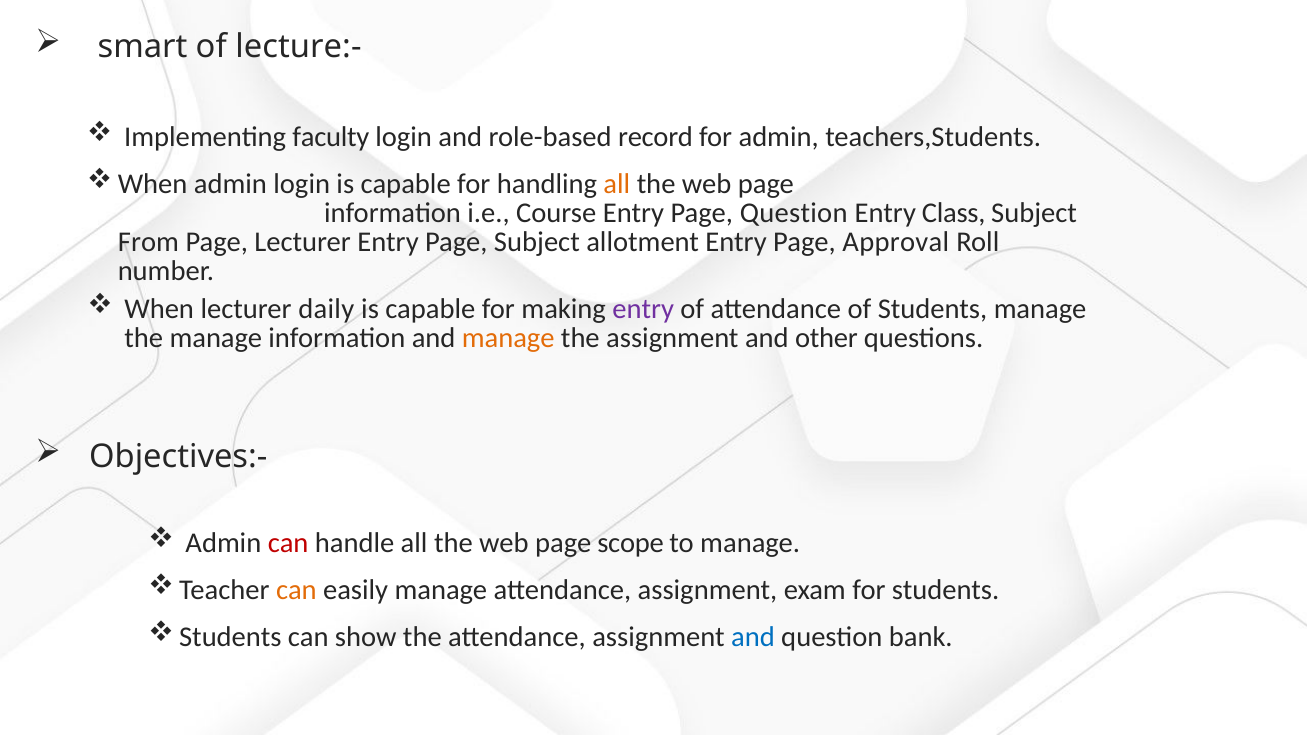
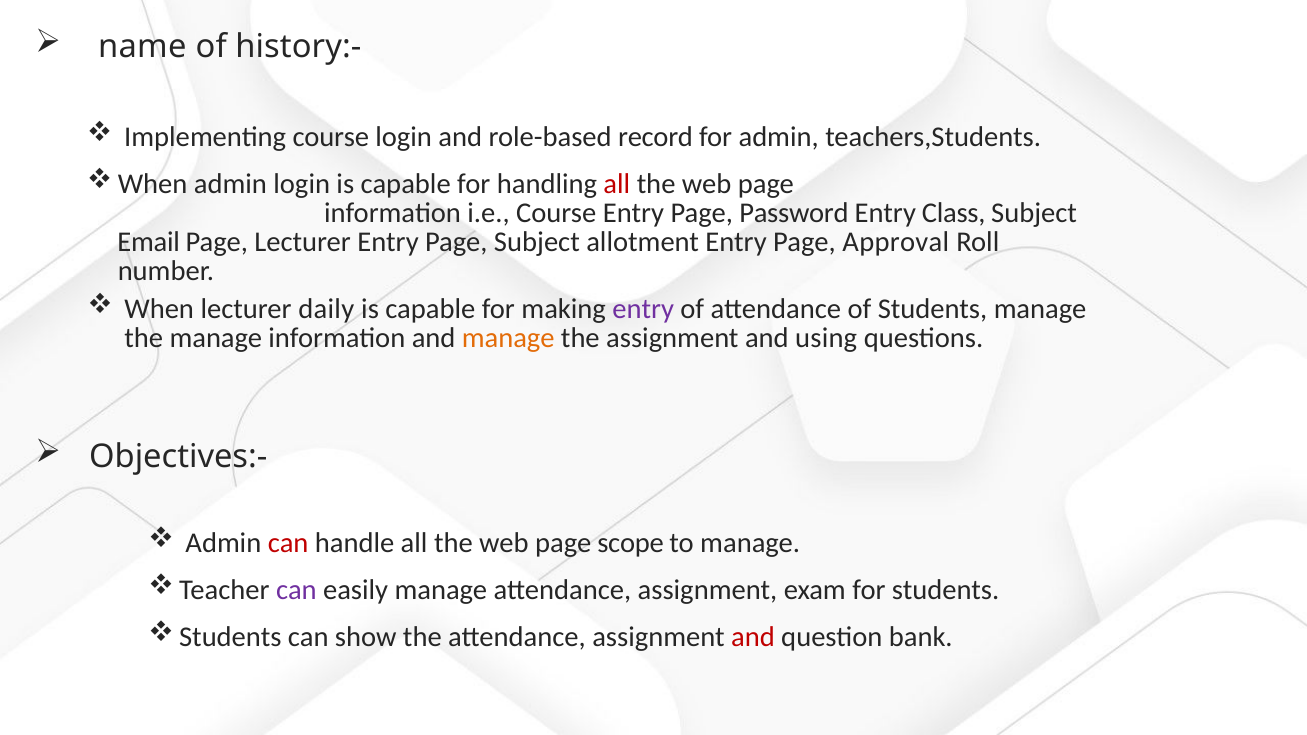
smart: smart -> name (142, 47)
lecture:-: lecture:- -> history:- (298, 47)
Implementing faculty: faculty -> course (331, 137)
all colour: orange -> red (617, 184)
Page Question: Question -> Password (794, 213)
From: From -> Email (149, 242)
other: other -> using (826, 338)
can colour: orange -> purple (296, 590)
and colour: blue -> red (753, 637)
